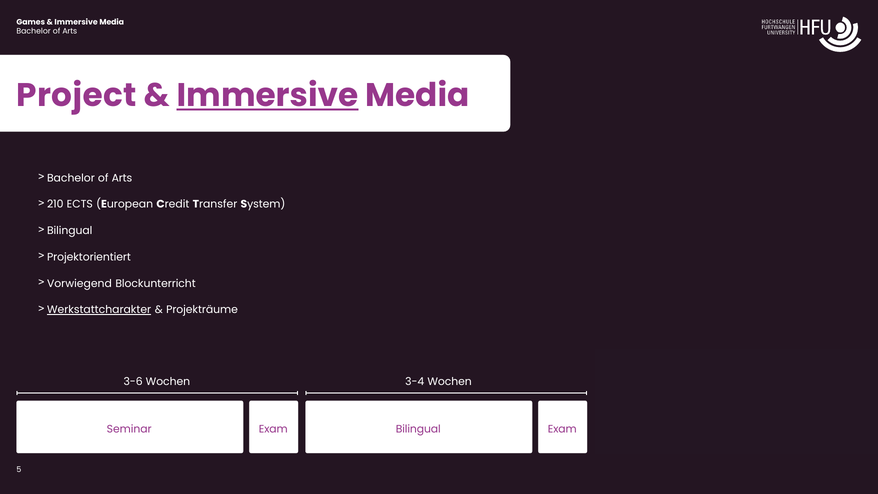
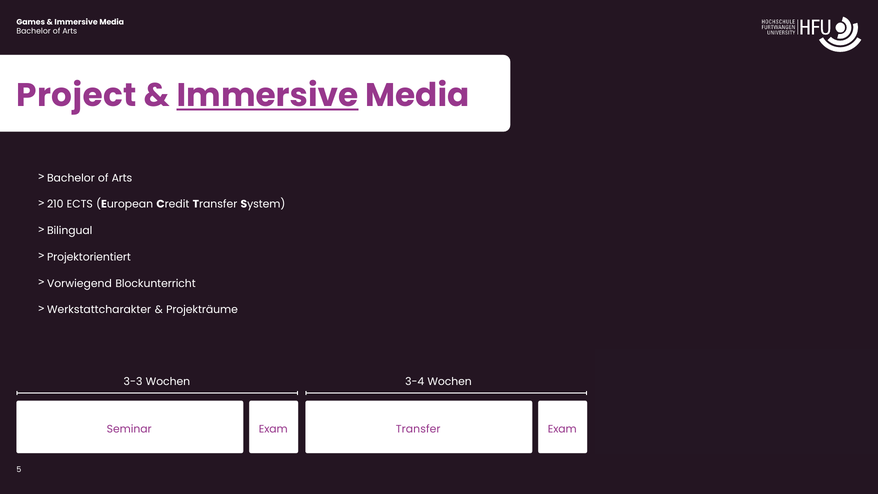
Werkstattcharakter underline: present -> none (99, 310)
3-6: 3-6 -> 3-3 (133, 382)
Seminar Bilingual: Bilingual -> Transfer (418, 429)
